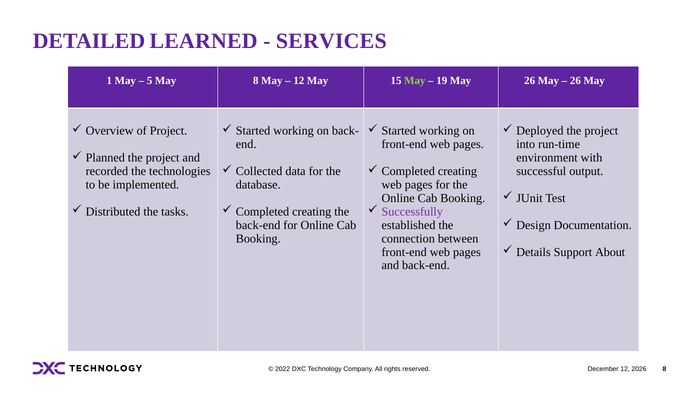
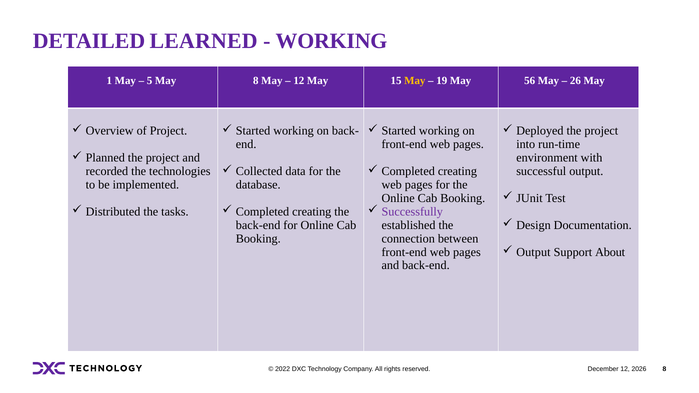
SERVICES: SERVICES -> WORKING (331, 41)
May colour: light green -> yellow (415, 80)
May 26: 26 -> 56 (530, 80)
Details: Details -> Output (533, 252)
